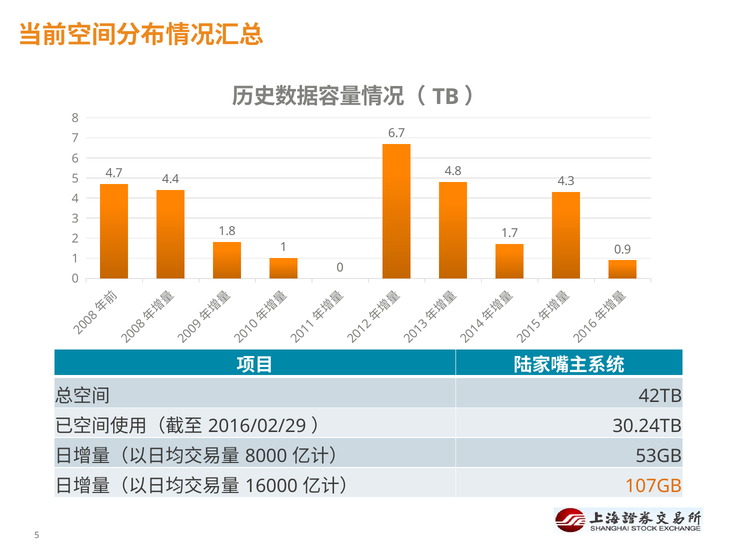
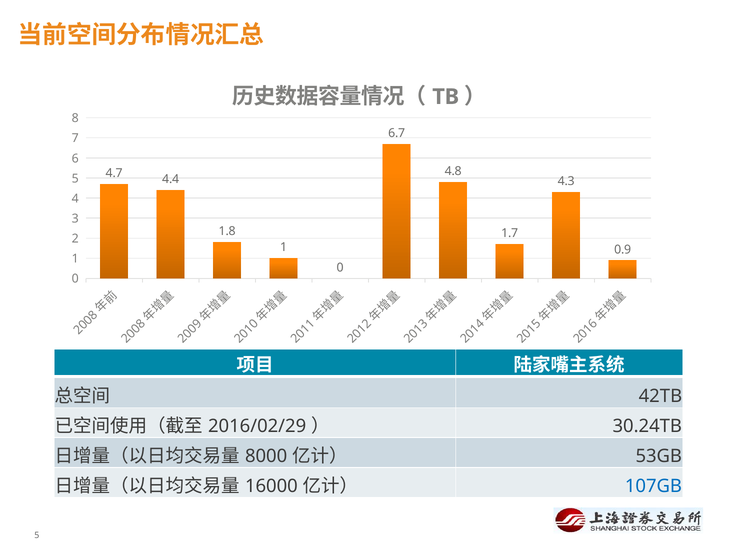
107GB colour: orange -> blue (653, 486)
